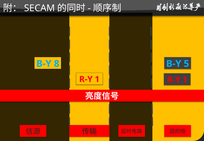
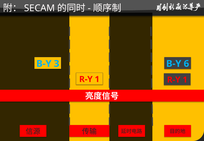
8: 8 -> 3 (57, 64)
5: 5 -> 6 (186, 64)
